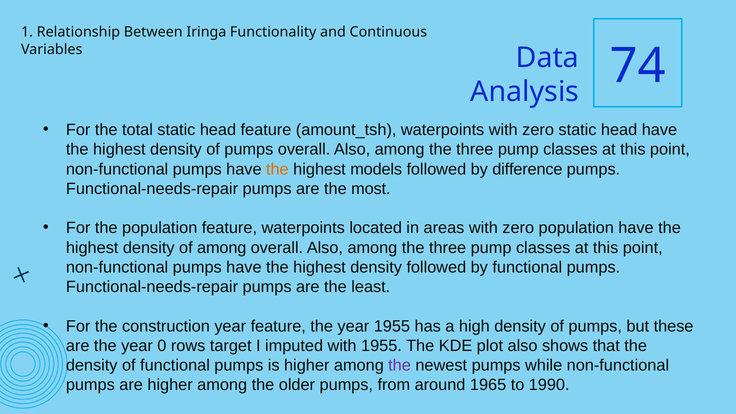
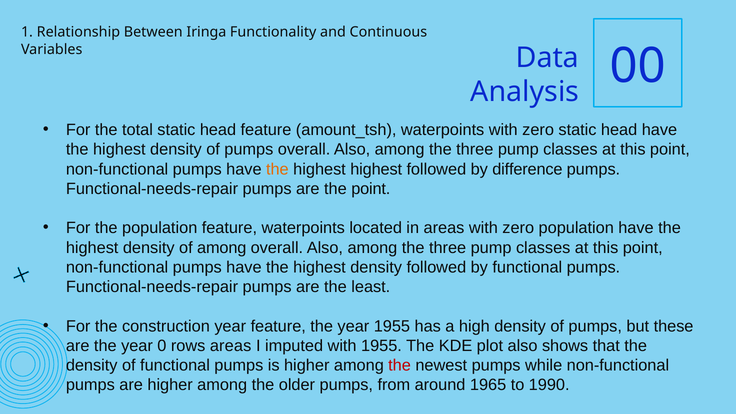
74: 74 -> 00 (638, 66)
highest models: models -> highest (376, 169)
the most: most -> point (371, 189)
rows target: target -> areas (231, 346)
the colour: purple -> red (400, 365)
